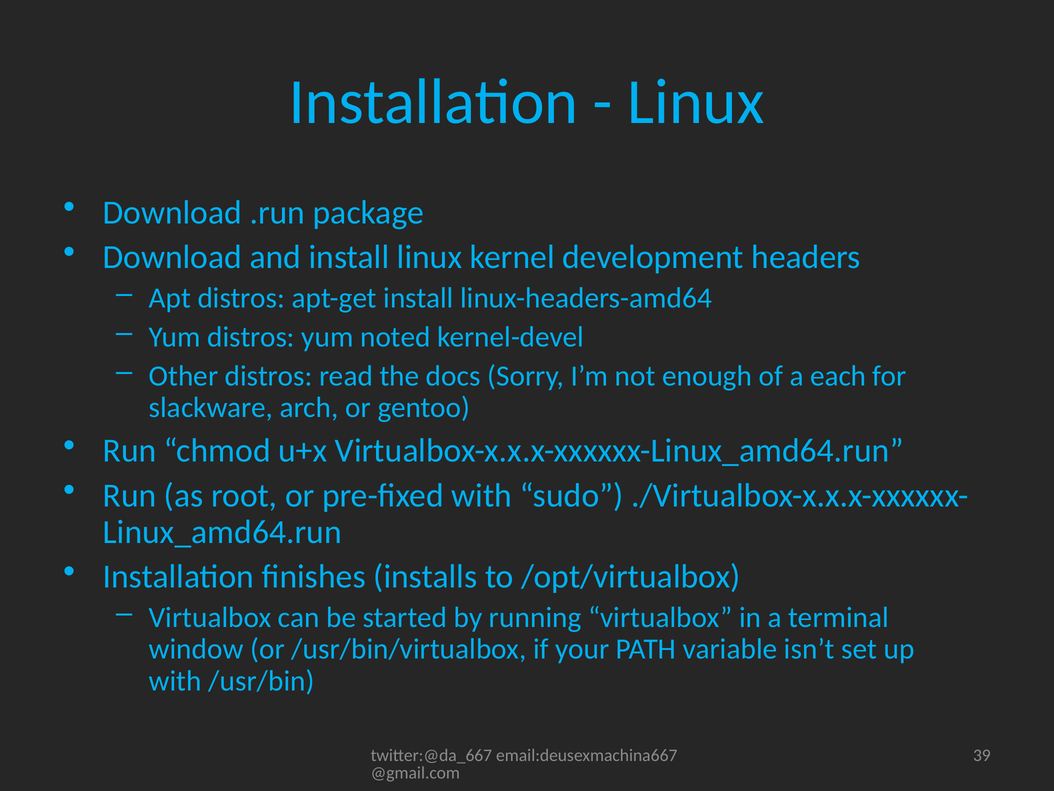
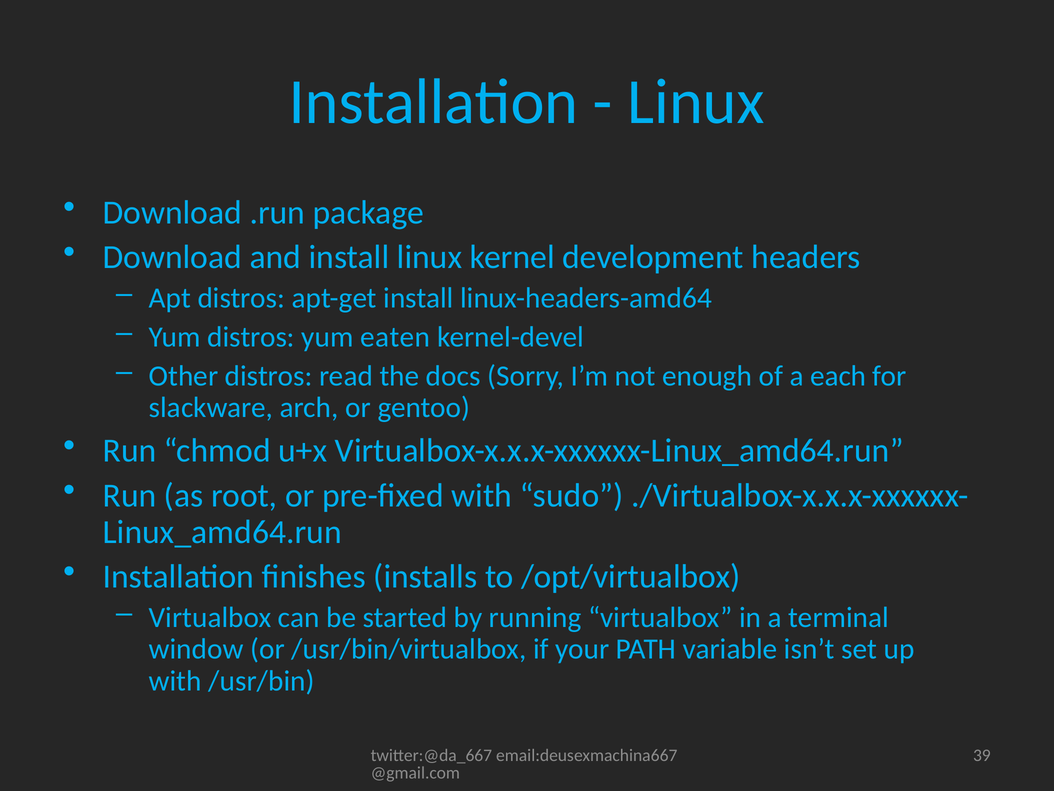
noted: noted -> eaten (395, 337)
